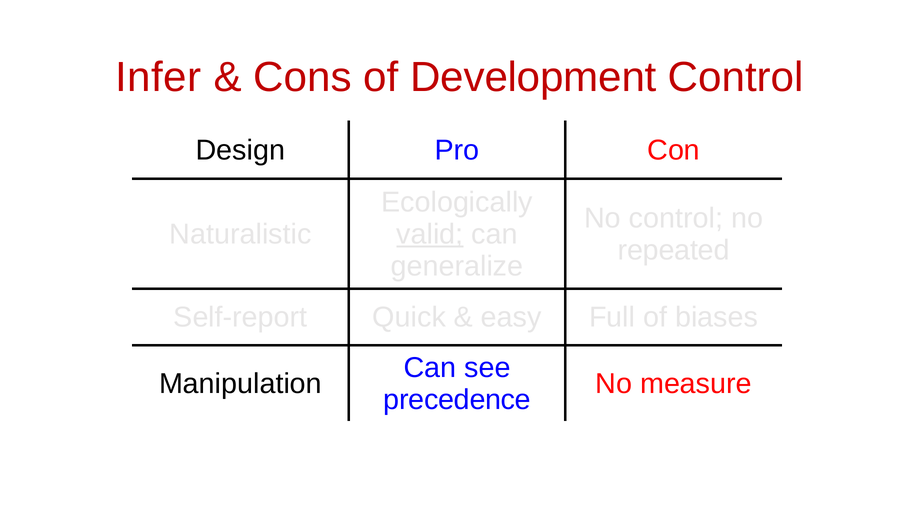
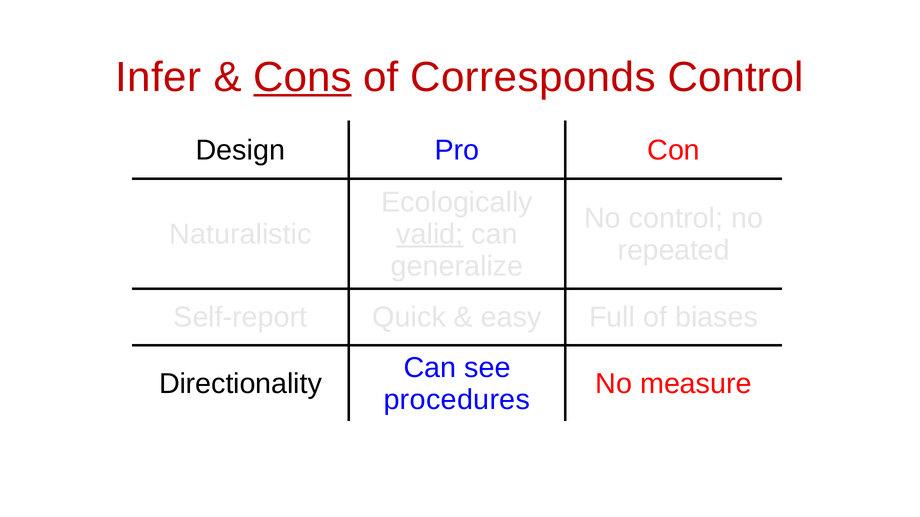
Cons underline: none -> present (303, 77)
Development: Development -> Corresponds (533, 77)
Manipulation: Manipulation -> Directionality (241, 384)
precedence: precedence -> procedures (457, 400)
